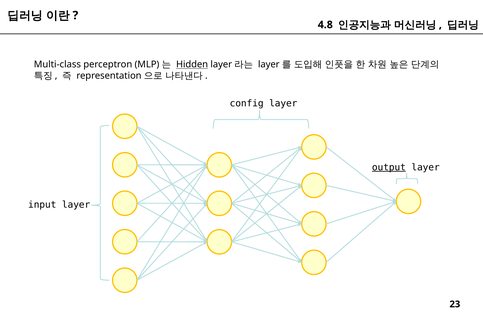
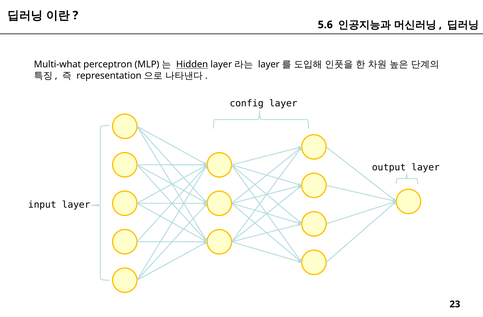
4.8: 4.8 -> 5.6 (325, 25)
Multi-class: Multi-class -> Multi-what (57, 64)
output underline: present -> none (389, 167)
